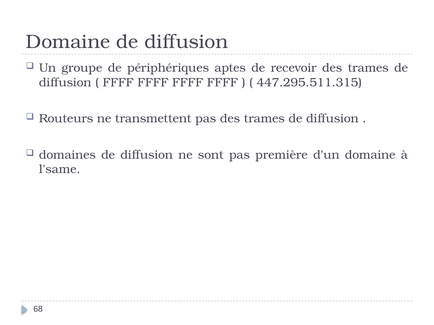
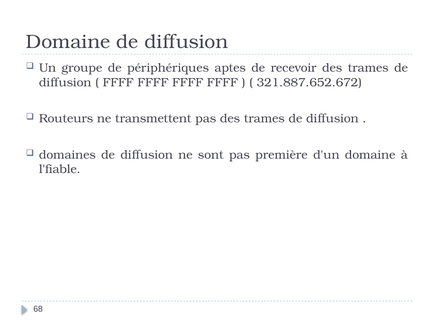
447.295.511.315: 447.295.511.315 -> 321.887.652.672 (309, 83)
l'same: l'same -> l'fiable (60, 169)
